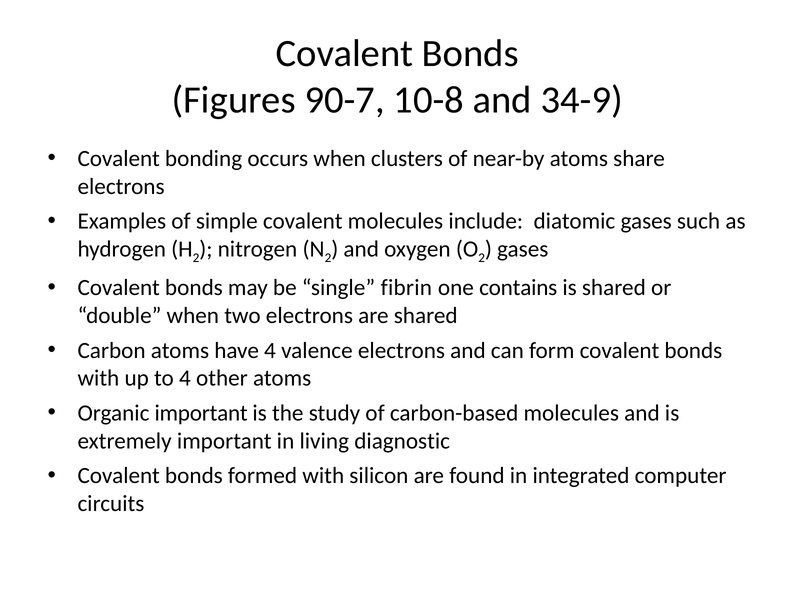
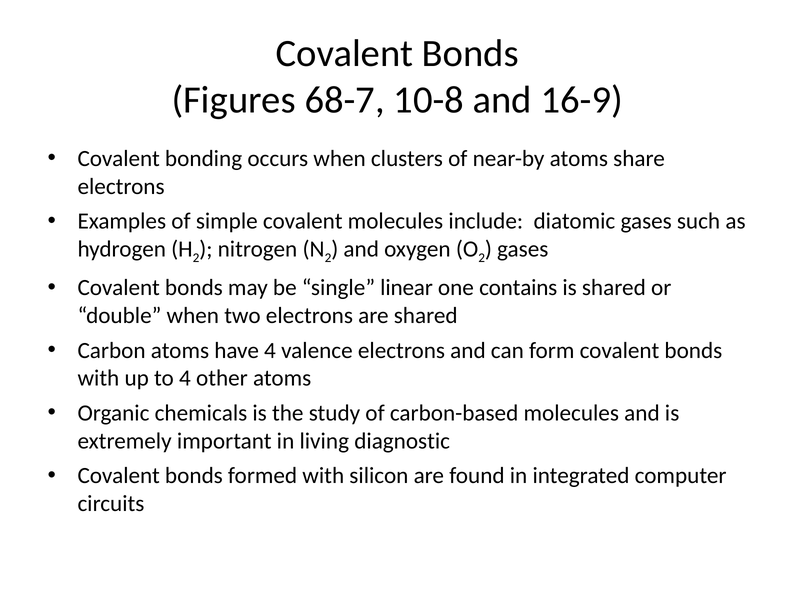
90-7: 90-7 -> 68-7 (345, 100)
34-9: 34-9 -> 16-9 (582, 100)
fibrin: fibrin -> linear (407, 288)
Organic important: important -> chemicals (201, 413)
